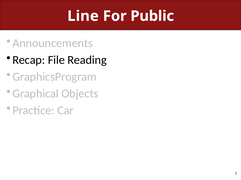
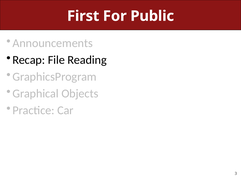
Line: Line -> First (83, 16)
